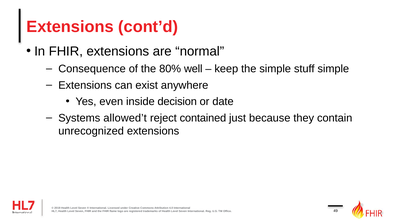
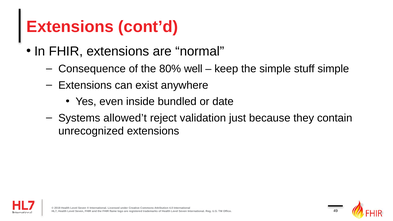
decision: decision -> bundled (177, 102)
contained: contained -> validation (203, 118)
